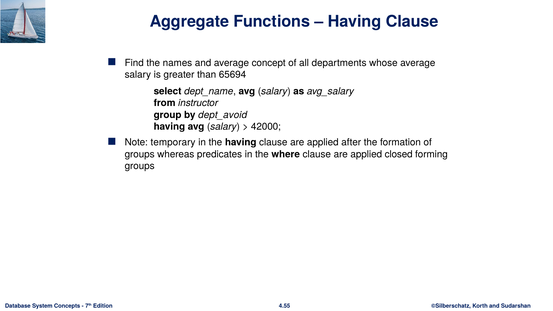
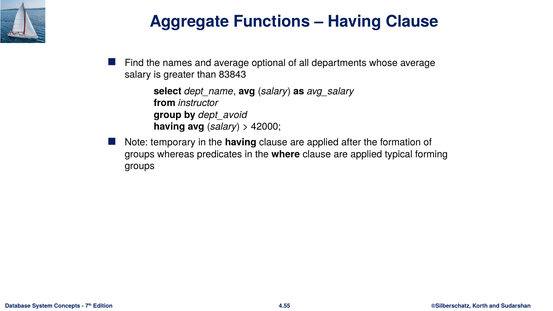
concept: concept -> optional (269, 63)
65694: 65694 -> 83843 (233, 75)
closed: closed -> typical (399, 154)
